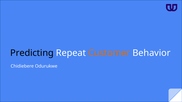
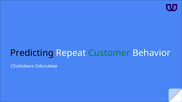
Customer colour: orange -> green (109, 53)
